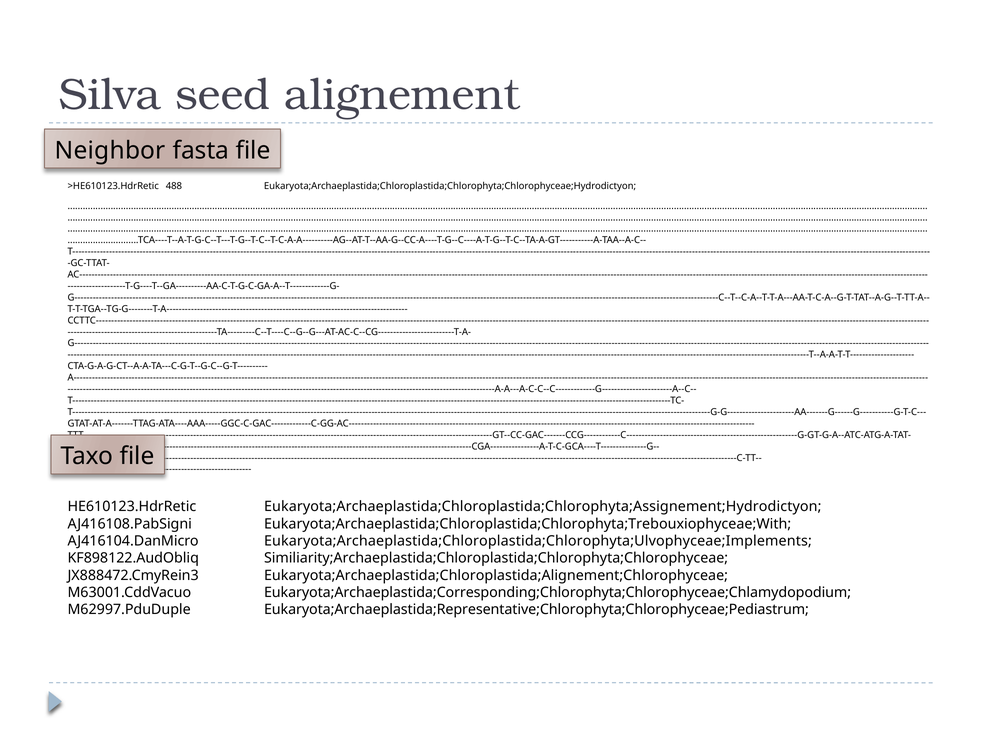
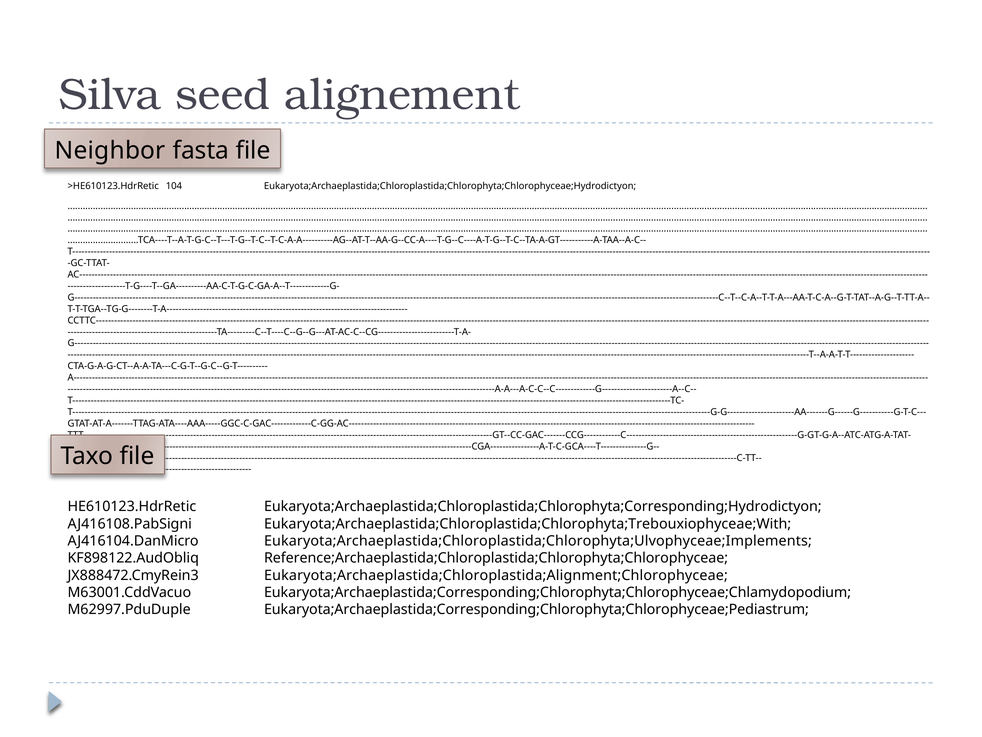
488: 488 -> 104 (174, 186)
Eukaryota;Archaeplastida;Chloroplastida;Chlorophyta;Assignement;Hydrodictyon: Eukaryota;Archaeplastida;Chloroplastida;Chlorophyta;Assignement;Hydrodictyon -> Eukaryota;Archaeplastida;Chloroplastida;Chlorophyta;Corresponding;Hydrodictyon (543, 506)
Similiarity;Archaeplastida;Chloroplastida;Chlorophyta;Chlorophyceae: Similiarity;Archaeplastida;Chloroplastida;Chlorophyta;Chlorophyceae -> Reference;Archaeplastida;Chloroplastida;Chlorophyta;Chlorophyceae (496, 558)
Eukaryota;Archaeplastida;Chloroplastida;Alignement;Chlorophyceae: Eukaryota;Archaeplastida;Chloroplastida;Alignement;Chlorophyceae -> Eukaryota;Archaeplastida;Chloroplastida;Alignment;Chlorophyceae (496, 575)
Eukaryota;Archaeplastida;Representative;Chlorophyta;Chlorophyceae;Pediastrum: Eukaryota;Archaeplastida;Representative;Chlorophyta;Chlorophyceae;Pediastrum -> Eukaryota;Archaeplastida;Corresponding;Chlorophyta;Chlorophyceae;Pediastrum (536, 609)
